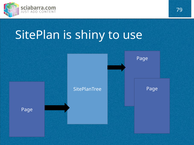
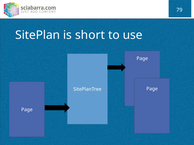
shiny: shiny -> short (90, 35)
